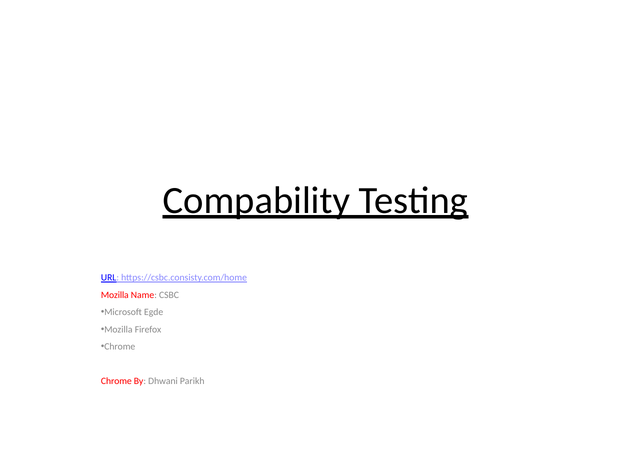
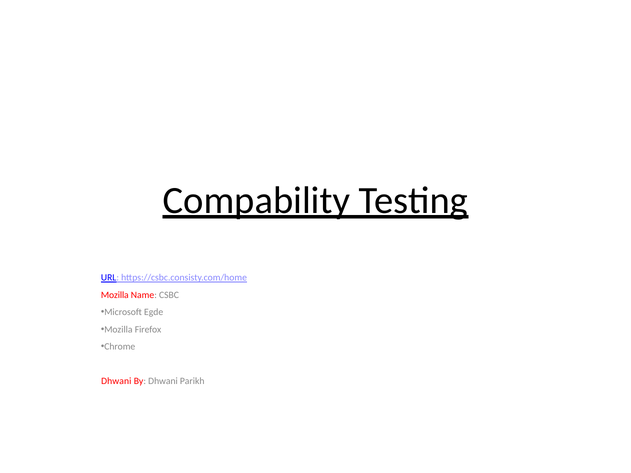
Chrome: Chrome -> Dhwani (116, 381)
